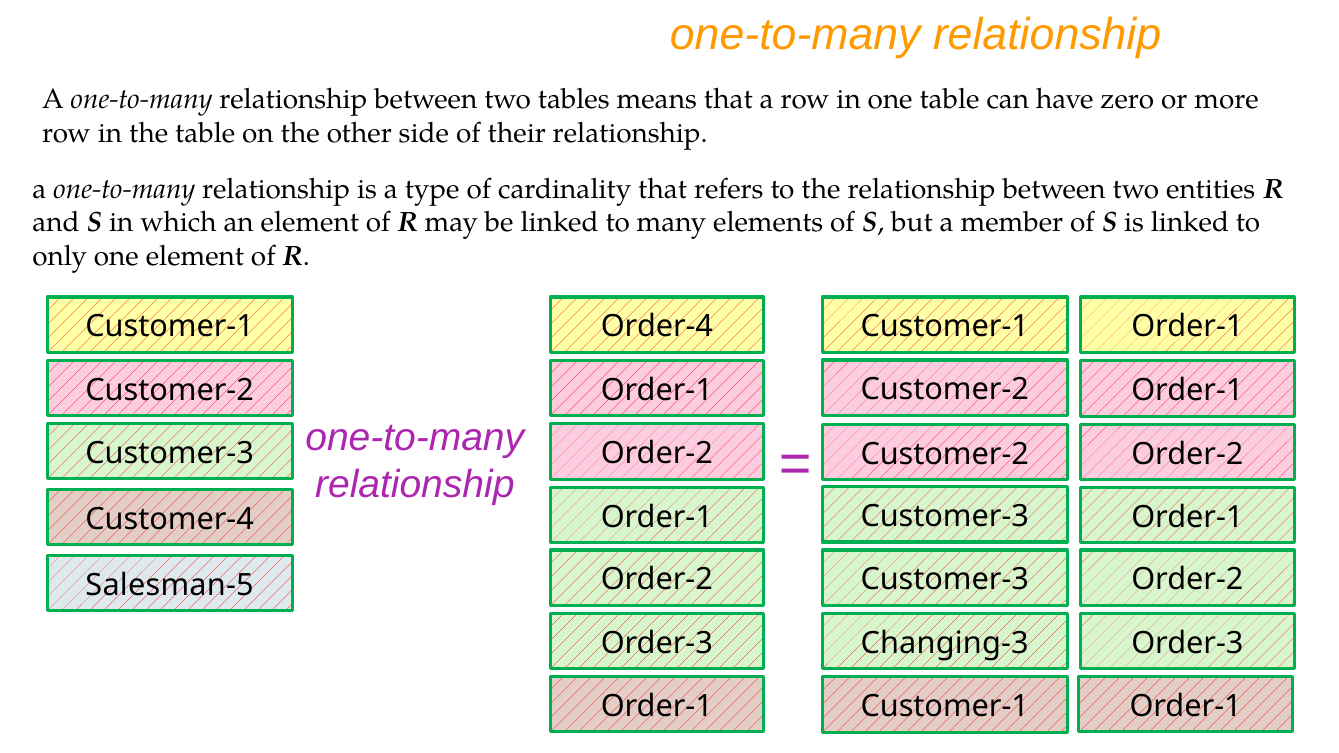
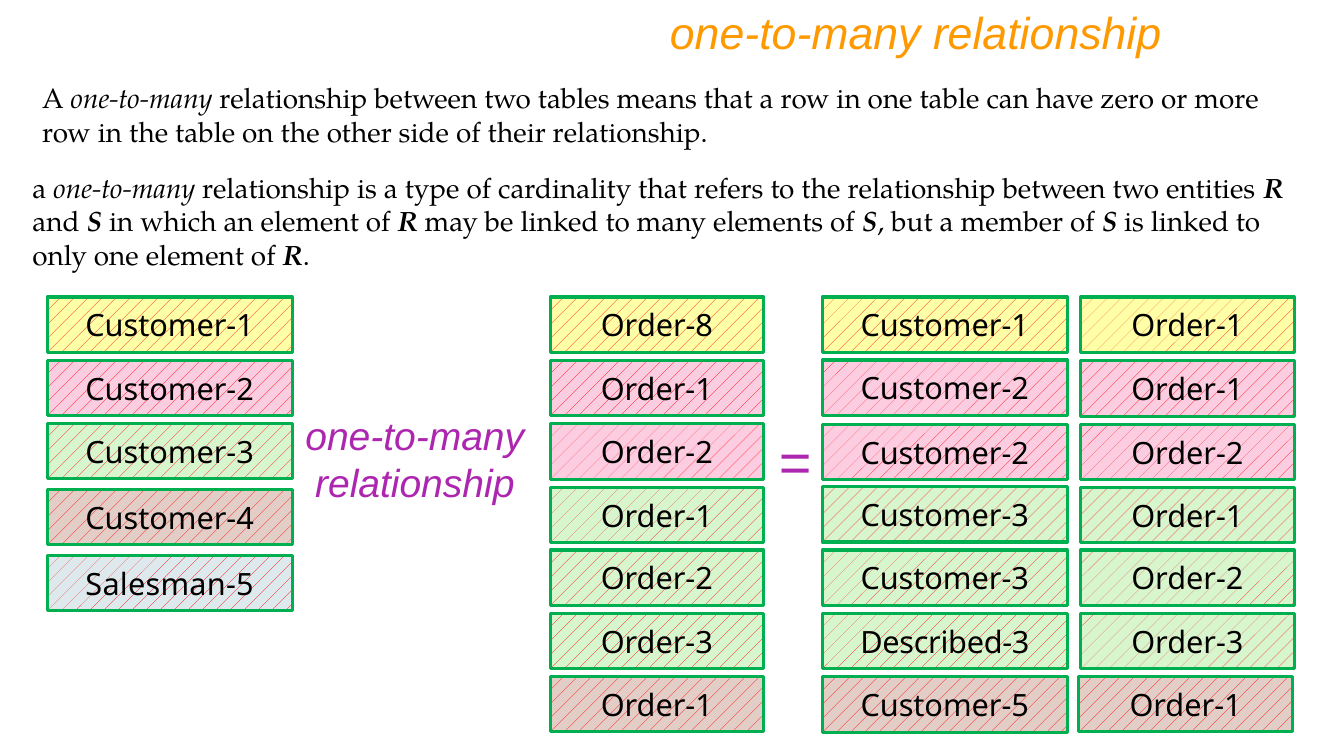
Order-4: Order-4 -> Order-8 (657, 327)
Changing-3: Changing-3 -> Described-3 (945, 643)
Customer-1: Customer-1 -> Customer-5 (945, 707)
